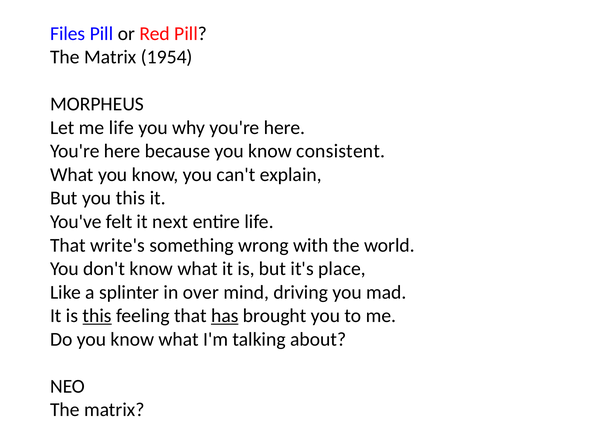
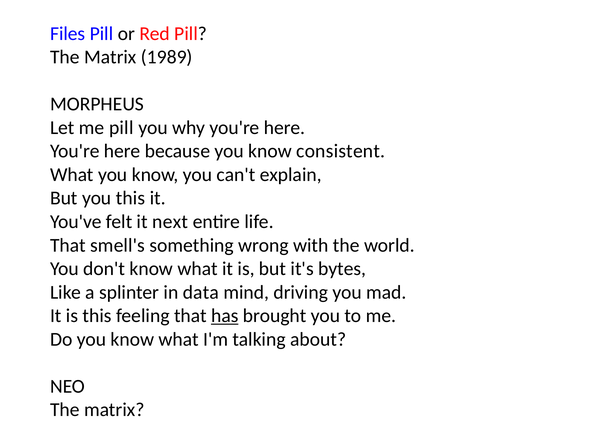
1954: 1954 -> 1989 (167, 57)
me life: life -> pill (121, 128)
write's: write's -> smell's (118, 246)
place: place -> bytes (342, 269)
over: over -> data (201, 293)
this underline: present -> none (97, 316)
